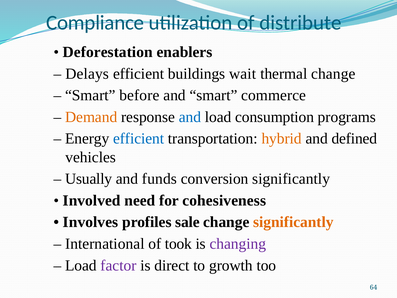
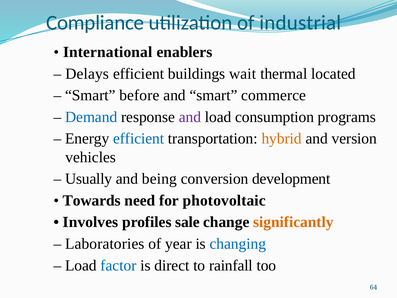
distribute: distribute -> industrial (300, 23)
Deforestation: Deforestation -> International (108, 52)
thermal change: change -> located (333, 74)
Demand colour: orange -> blue (91, 117)
and colour: blue -> purple (190, 117)
defined: defined -> version (354, 139)
funds: funds -> being (159, 179)
conversion significantly: significantly -> development (291, 179)
Involved: Involved -> Towards (92, 200)
cohesiveness: cohesiveness -> photovoltaic (224, 200)
International: International -> Laboratories (105, 244)
took: took -> year (178, 244)
changing colour: purple -> blue (238, 244)
factor colour: purple -> blue (118, 265)
growth: growth -> rainfall (231, 265)
